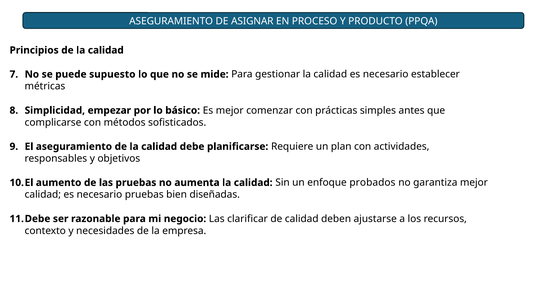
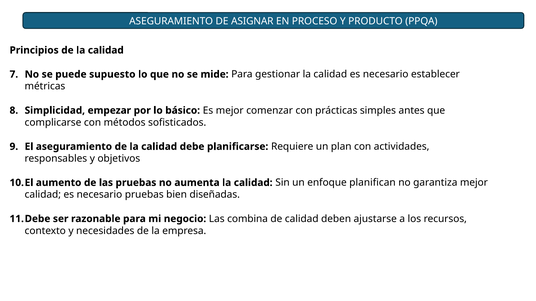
probados: probados -> planifican (372, 183)
clarificar: clarificar -> combina (248, 219)
